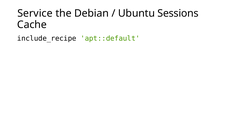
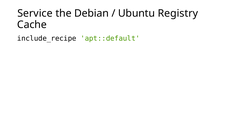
Sessions: Sessions -> Registry (178, 13)
